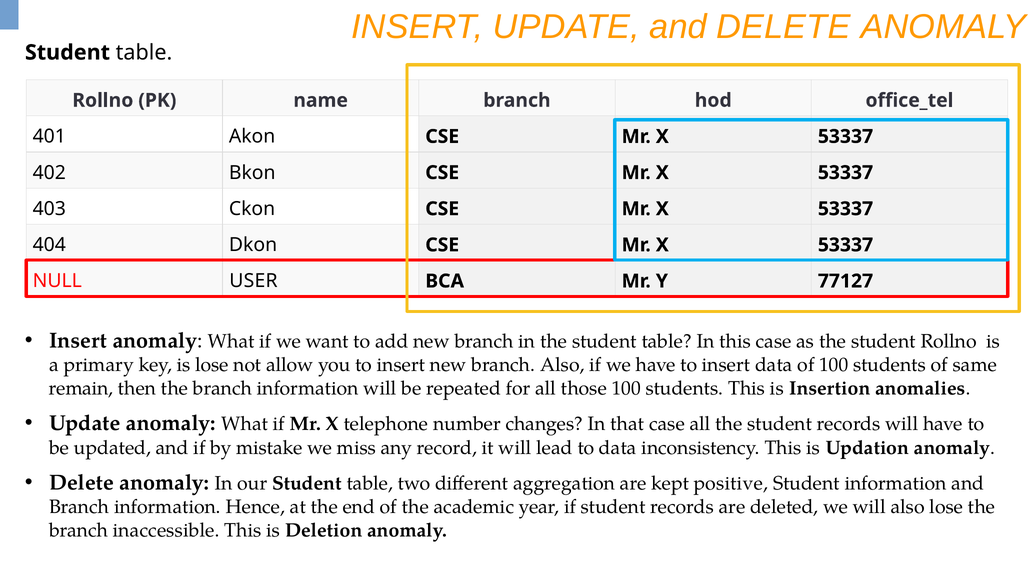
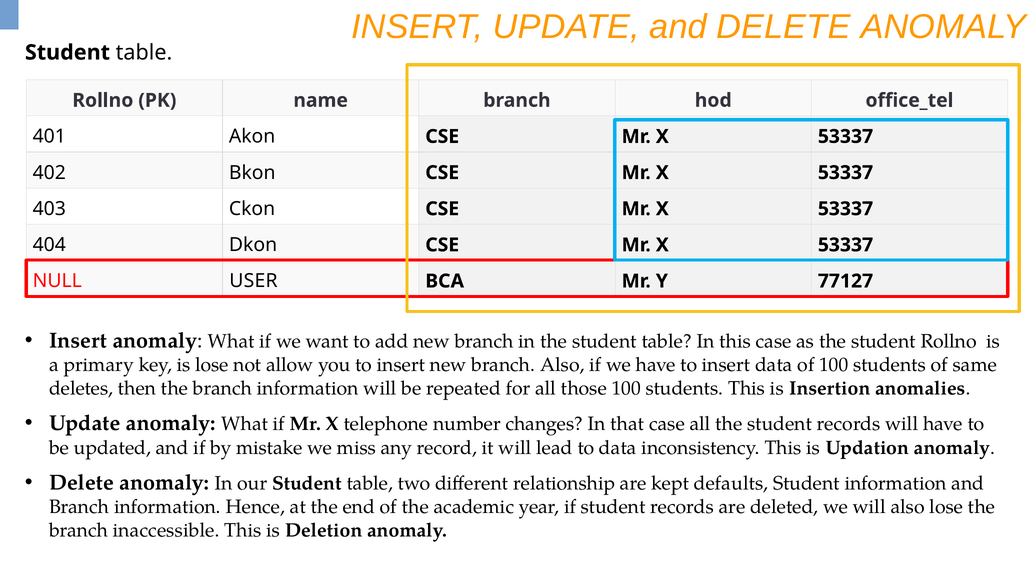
remain: remain -> deletes (81, 389)
aggregation: aggregation -> relationship (564, 484)
positive: positive -> defaults (731, 484)
